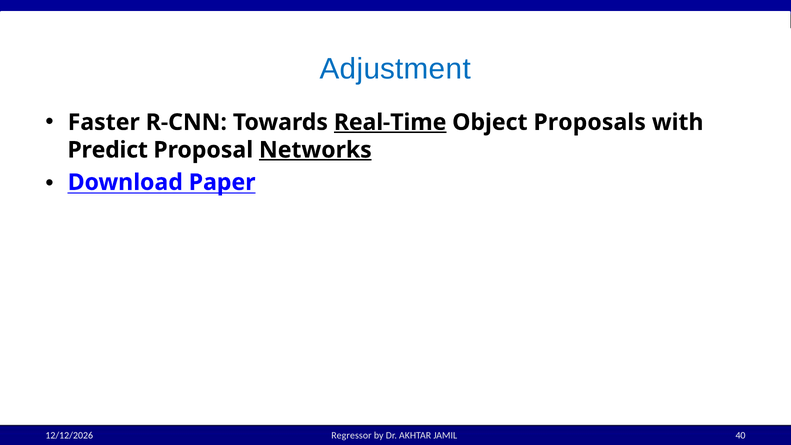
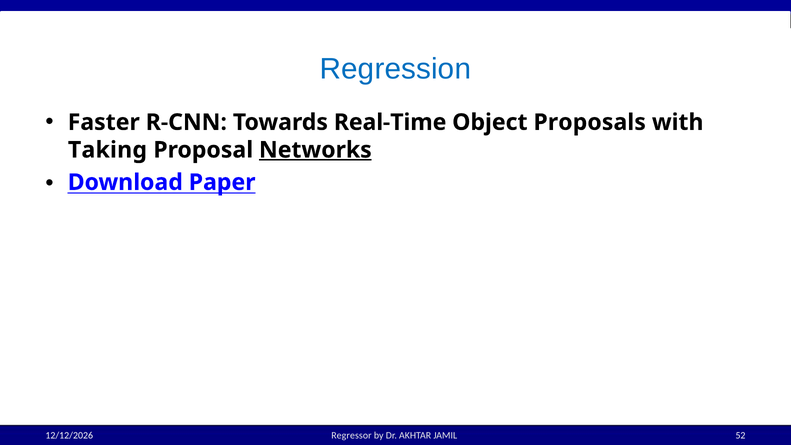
Adjustment: Adjustment -> Regression (395, 69)
Real-Time underline: present -> none (390, 122)
Predict: Predict -> Taking (107, 150)
40: 40 -> 52 (740, 436)
